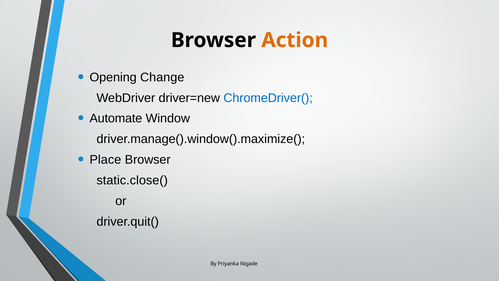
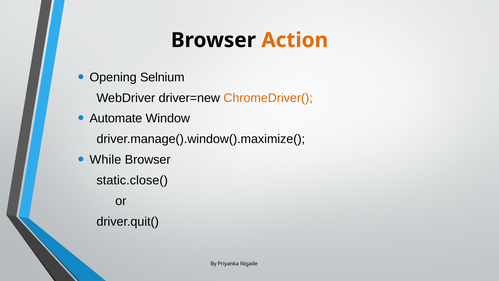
Change: Change -> Selnium (162, 77)
ChromeDriver( colour: blue -> orange (268, 98)
Place: Place -> While (105, 160)
